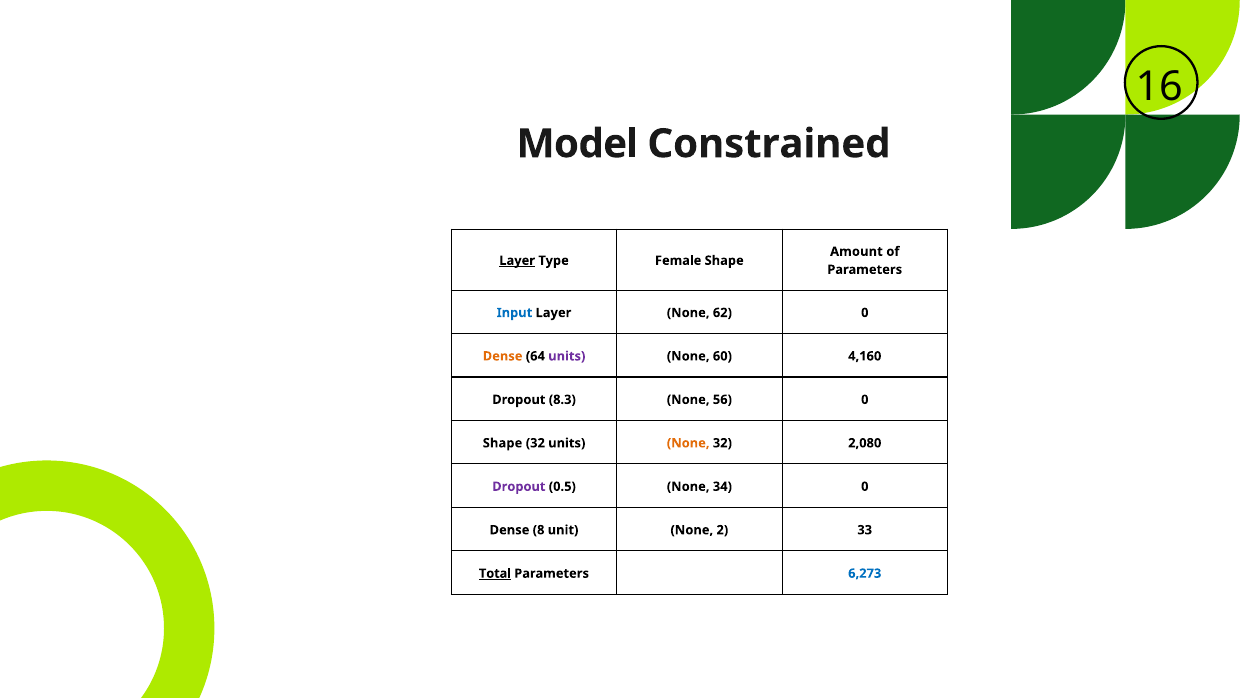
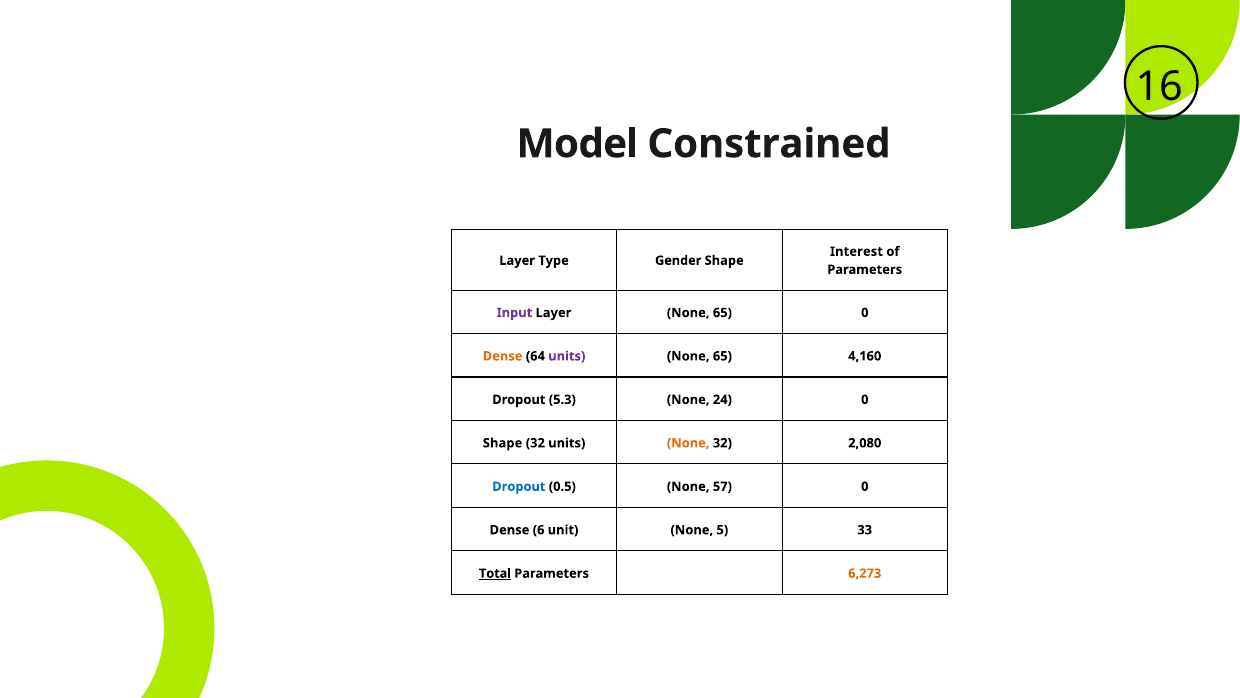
Amount: Amount -> Interest (856, 251)
Layer underline: present -> none (517, 260)
Female: Female -> Gender (678, 260)
Input colour: blue -> purple (515, 313)
Layer None 62: 62 -> 65 (722, 313)
60: 60 -> 65 (722, 356)
8.3: 8.3 -> 5.3 (562, 399)
56: 56 -> 24 (722, 399)
Dropout colour: purple -> blue (519, 486)
34: 34 -> 57 (722, 486)
8: 8 -> 6 (539, 530)
2: 2 -> 5 (722, 530)
6,273 colour: blue -> orange (865, 573)
